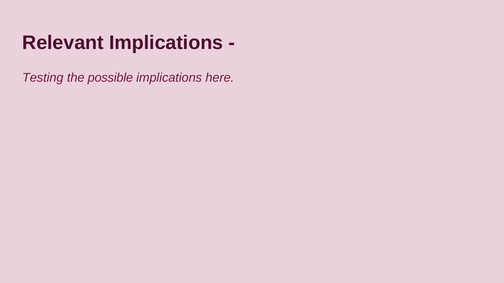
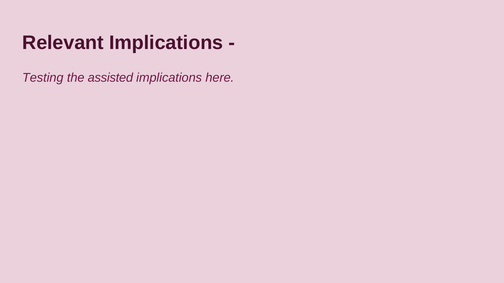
possible: possible -> assisted (110, 78)
